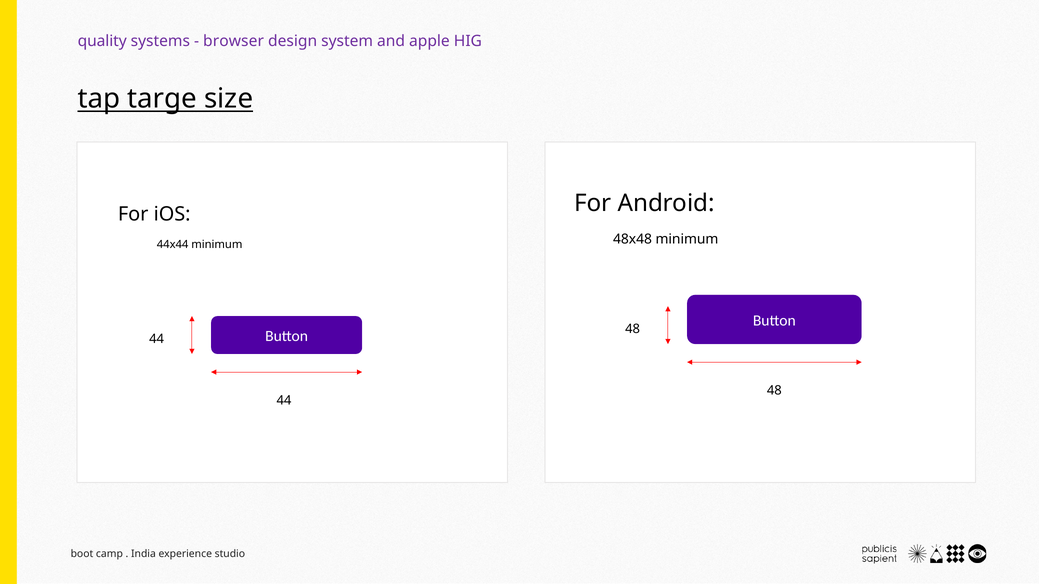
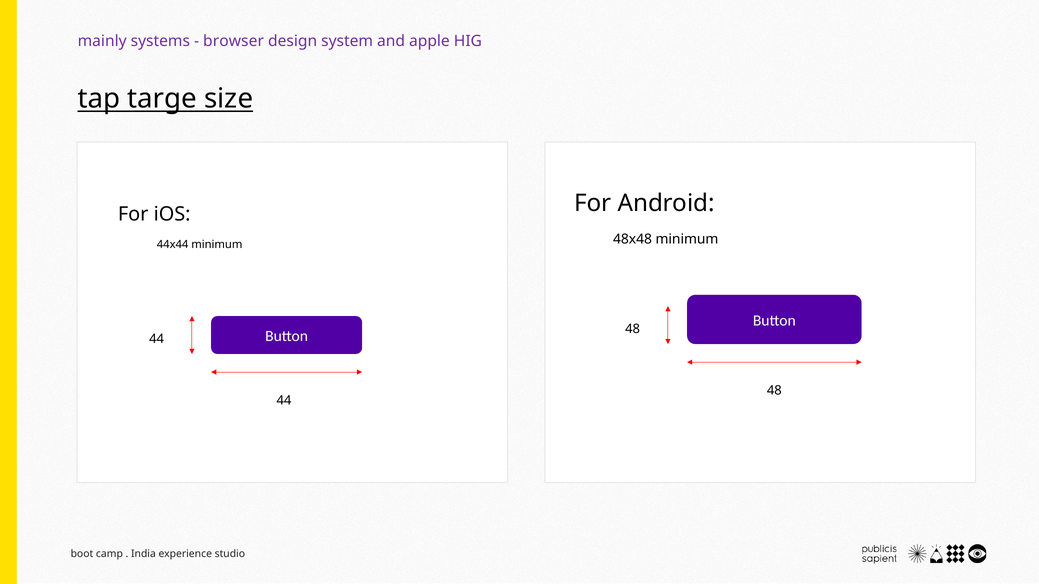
quality: quality -> mainly (102, 41)
